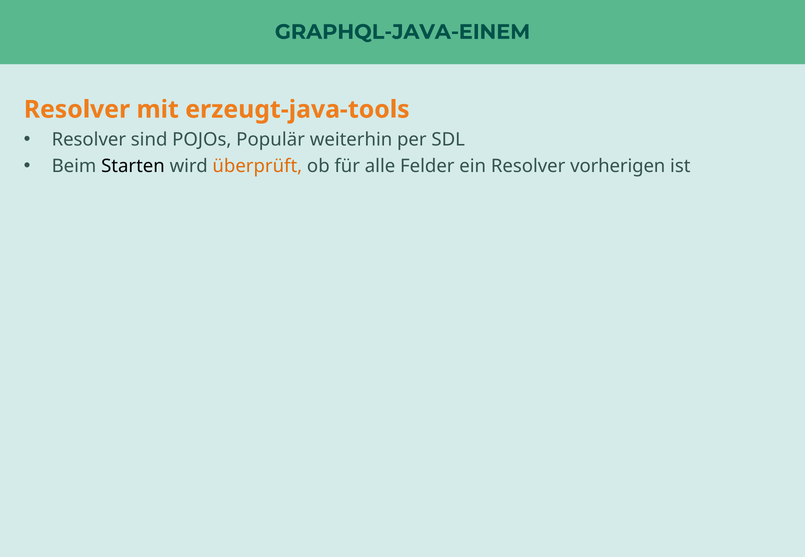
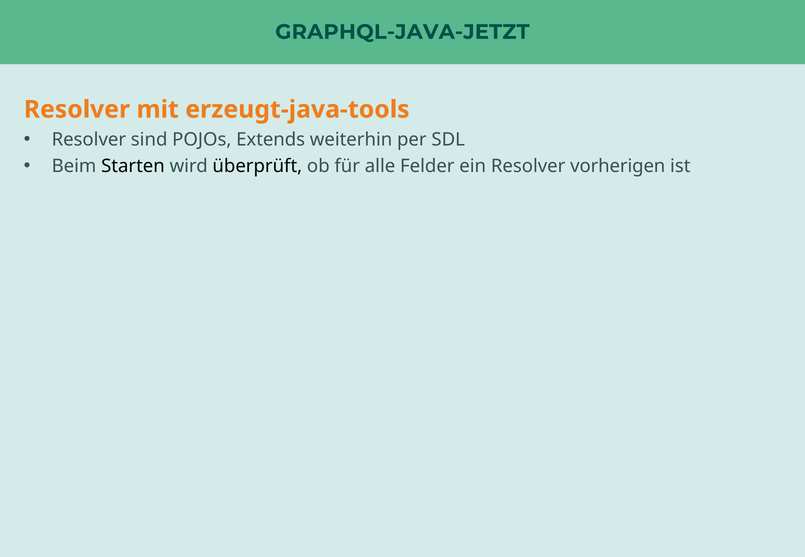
GRAPHQL-JAVA-EINEM: GRAPHQL-JAVA-EINEM -> GRAPHQL-JAVA-JETZT (402, 32)
Populär: Populär -> Extends (271, 140)
überprüft colour: orange -> black (257, 166)
